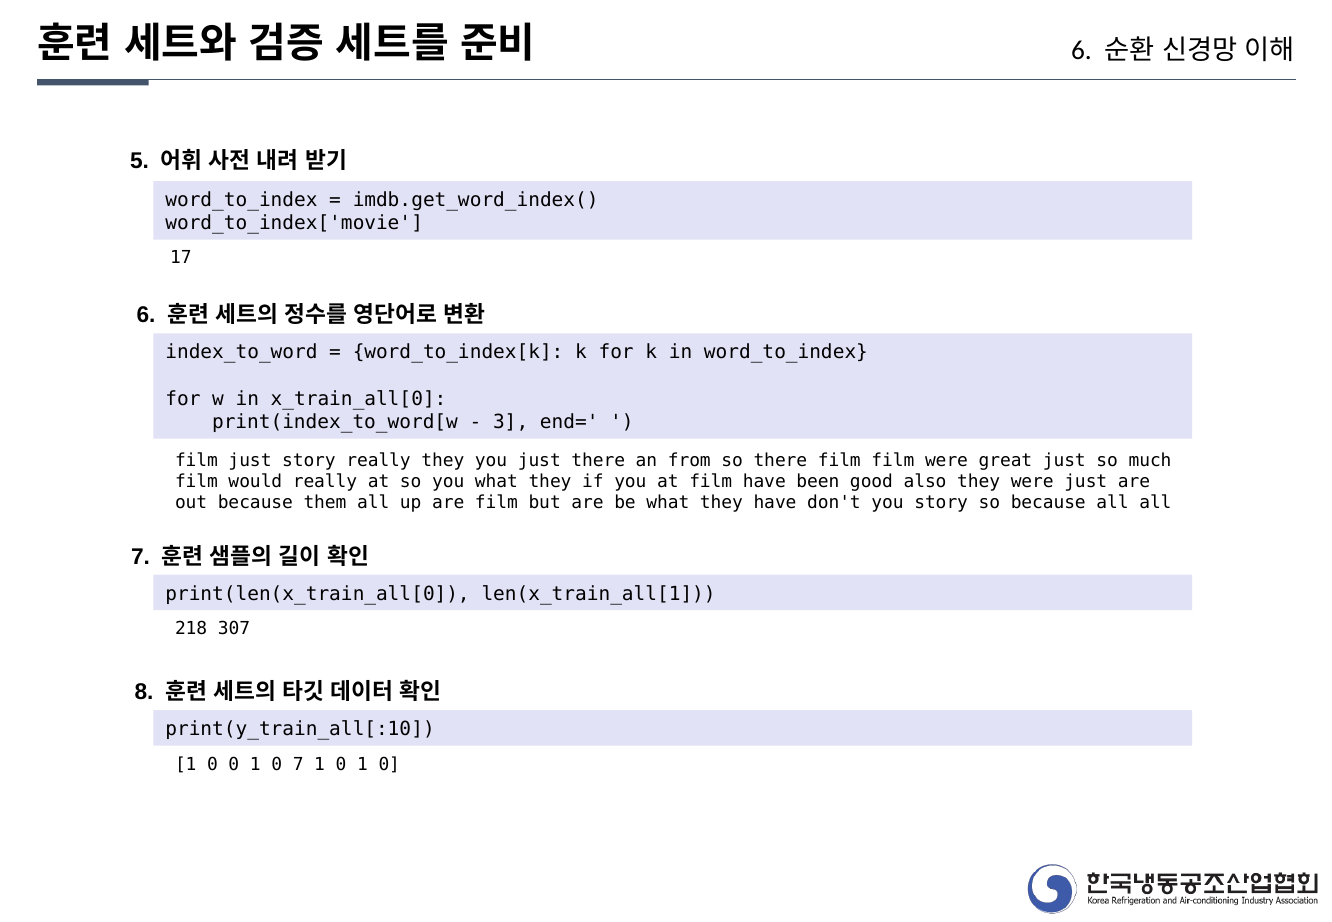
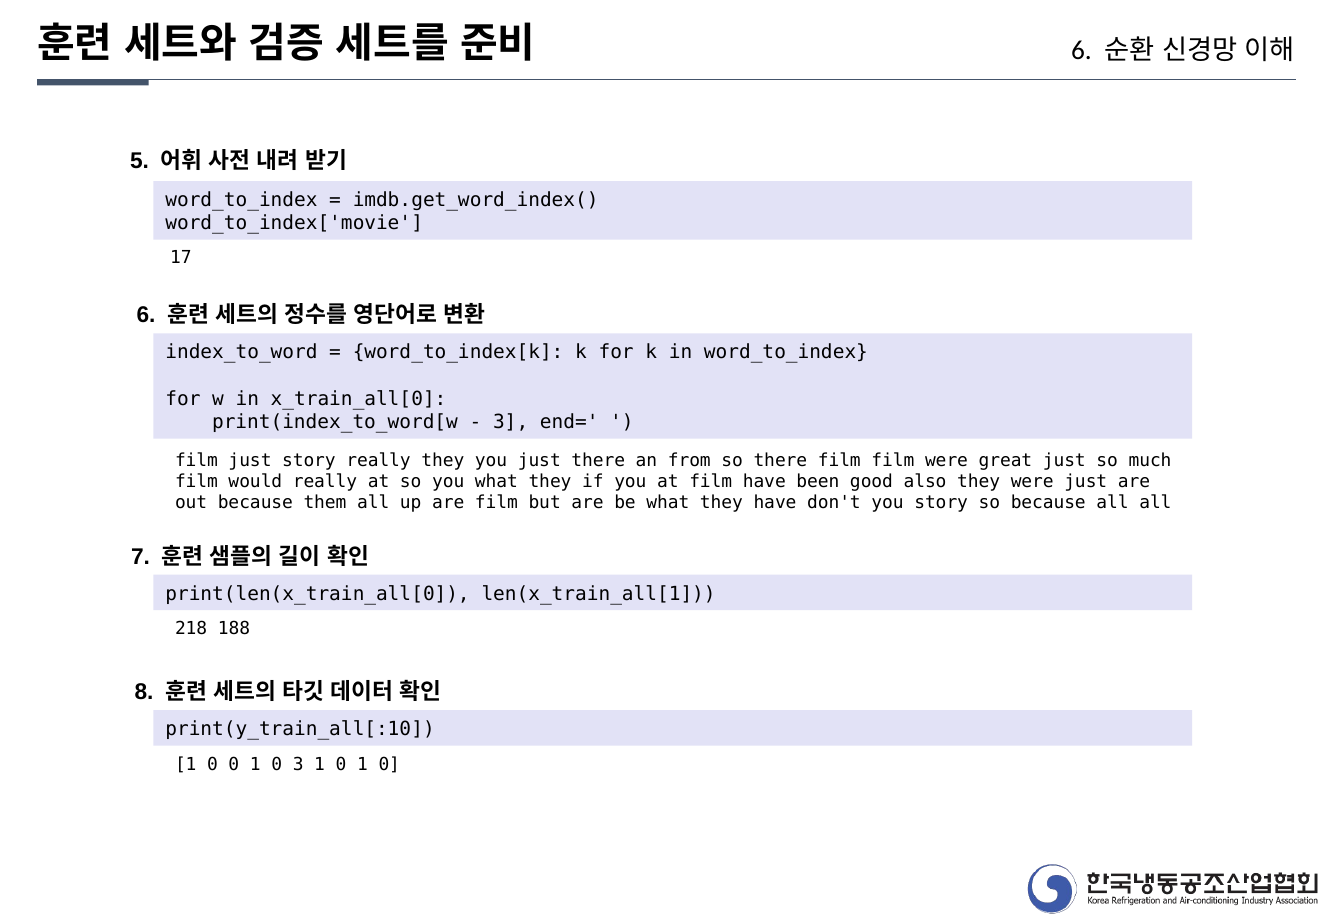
307: 307 -> 188 (234, 629)
0 7: 7 -> 3 (298, 765)
